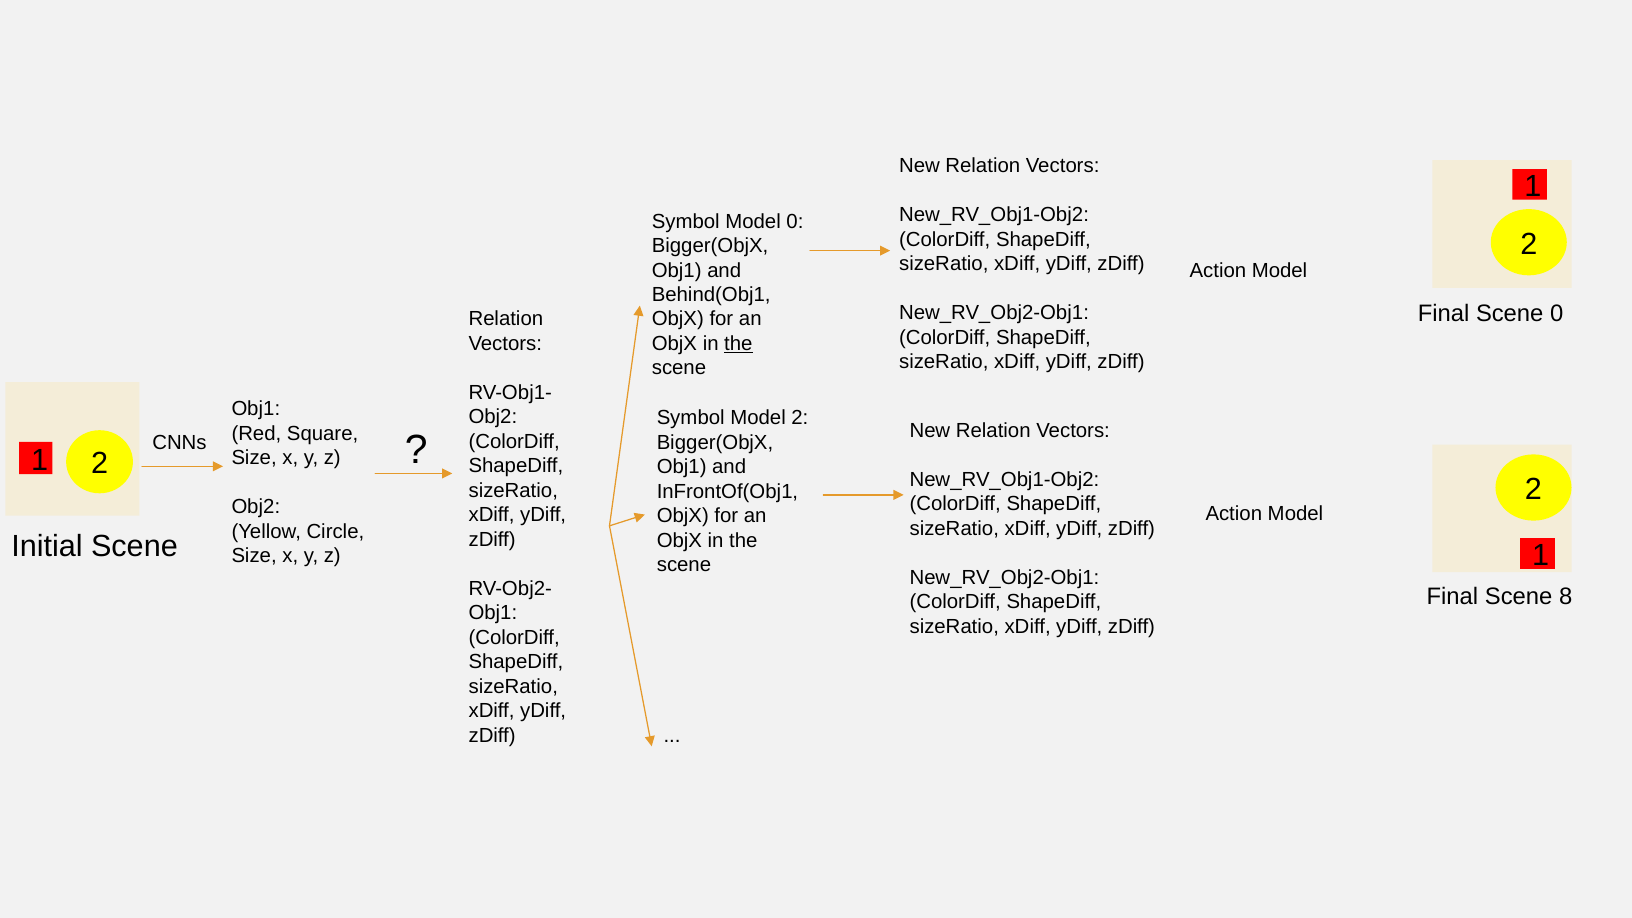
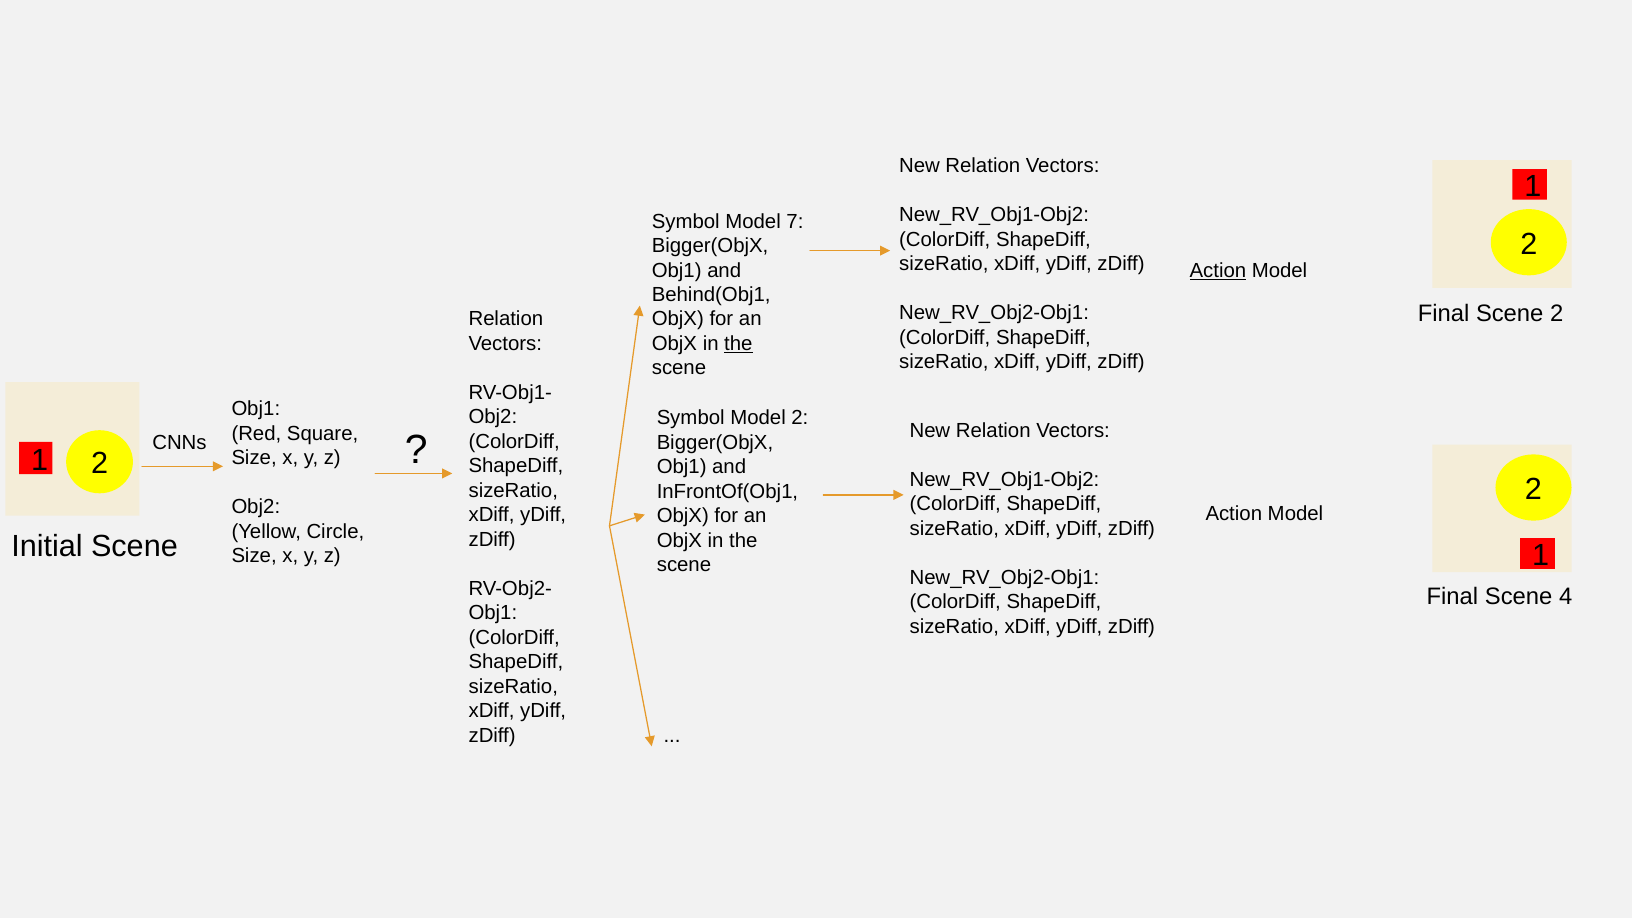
Model 0: 0 -> 7 (795, 221)
Action underline: none -> present (1218, 270)
Scene 0: 0 -> 2 (1557, 314)
8: 8 -> 4 (1566, 597)
